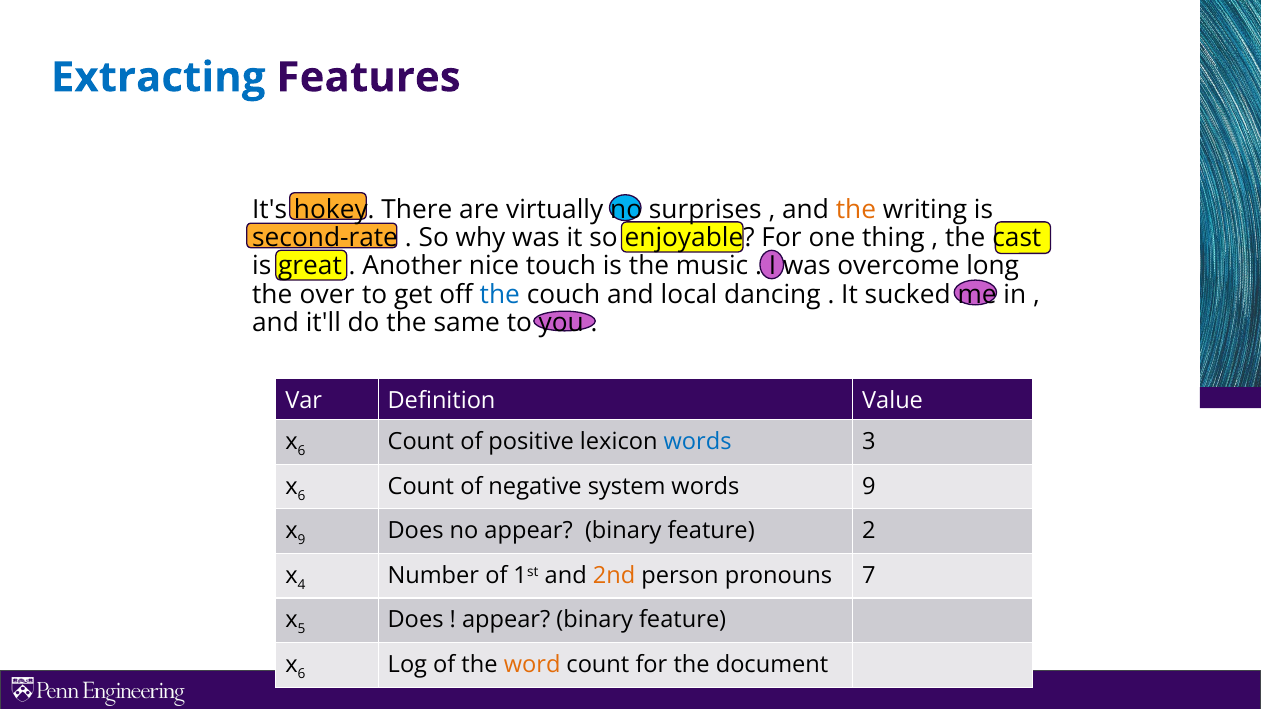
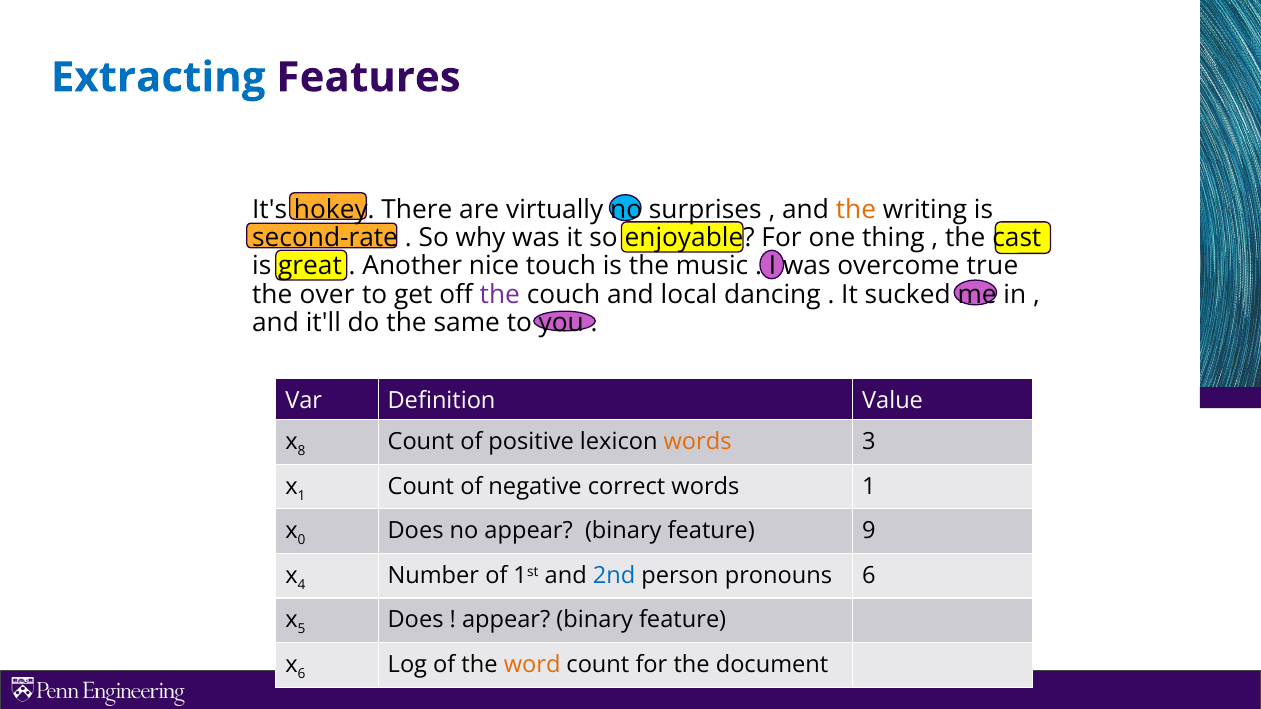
long: long -> true (992, 266)
the colour: blue -> purple (500, 295)
6: 6 -> 8 (301, 451)
words colour: blue -> orange (698, 442)
6: 6 -> 1 (301, 496)
system: system -> correct (627, 487)
words 9: 9 -> 1 (869, 487)
9: 9 -> 0 (301, 540)
2: 2 -> 9 (869, 531)
2nd colour: orange -> blue (614, 576)
pronouns 7: 7 -> 6 (869, 576)
